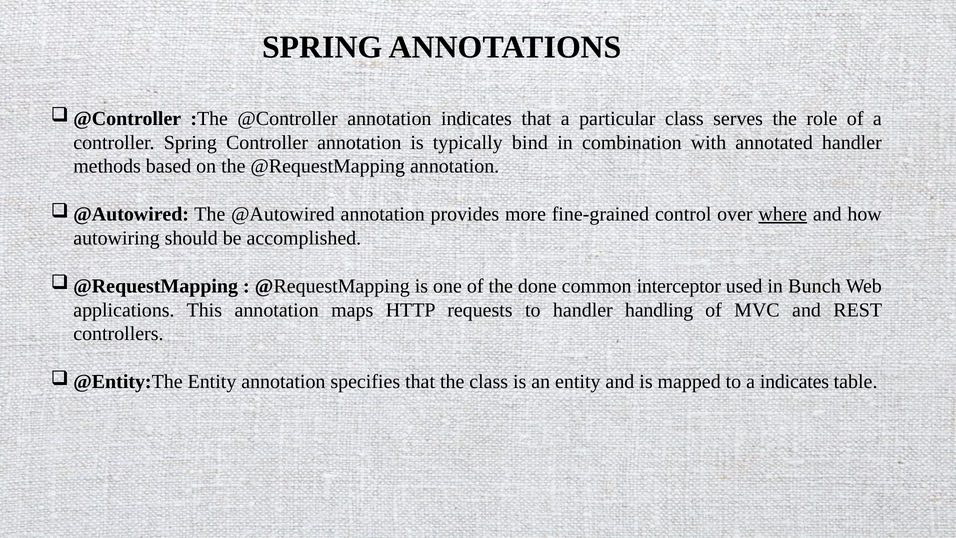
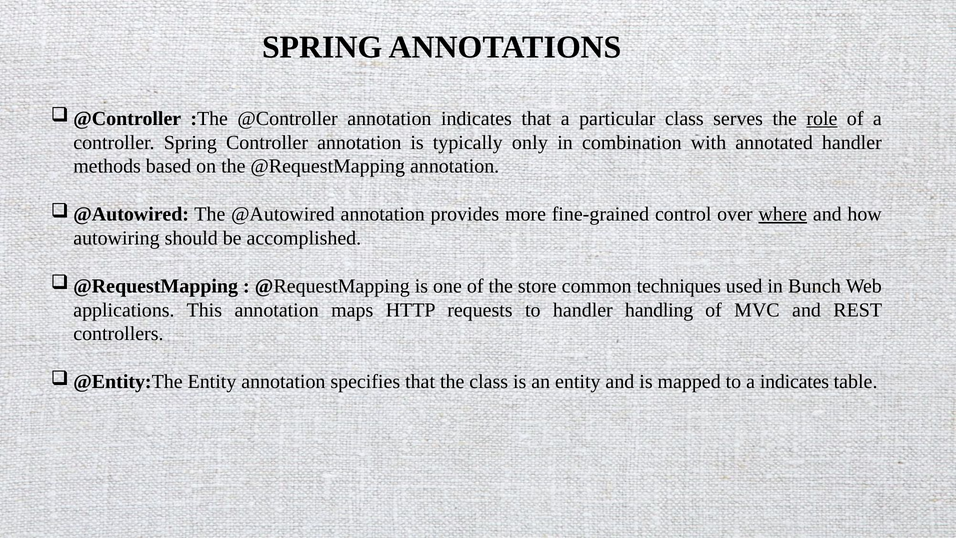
role underline: none -> present (822, 119)
bind: bind -> only (530, 142)
done: done -> store (537, 286)
interceptor: interceptor -> techniques (679, 286)
